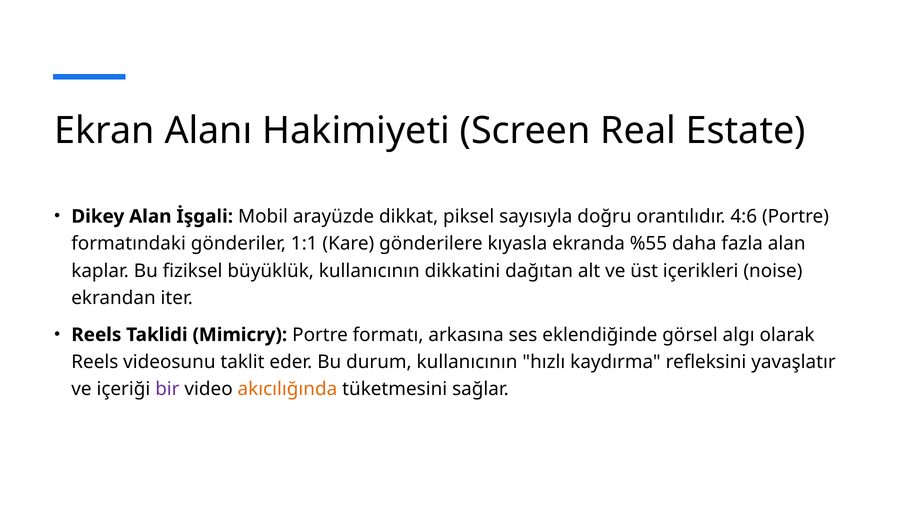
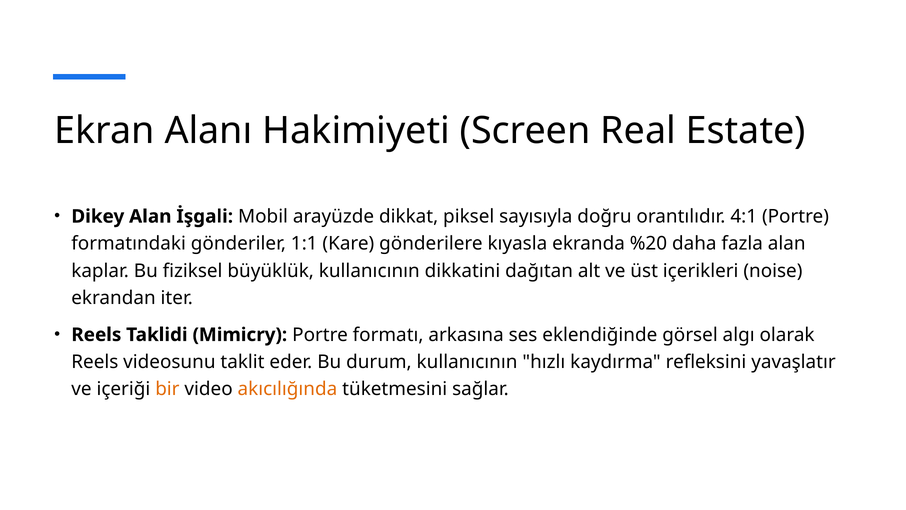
4:6: 4:6 -> 4:1 (744, 216)
%55: %55 -> %20 (648, 243)
bir colour: purple -> orange (167, 389)
